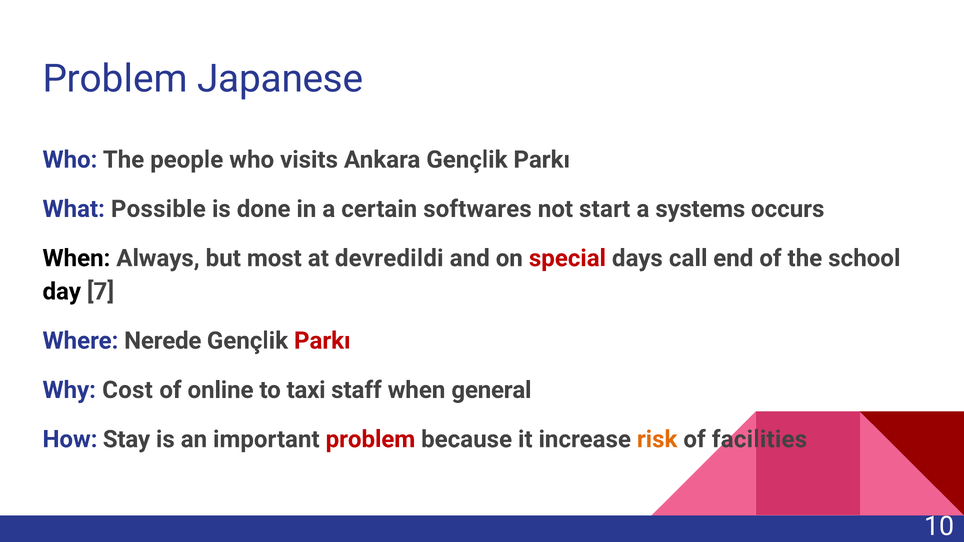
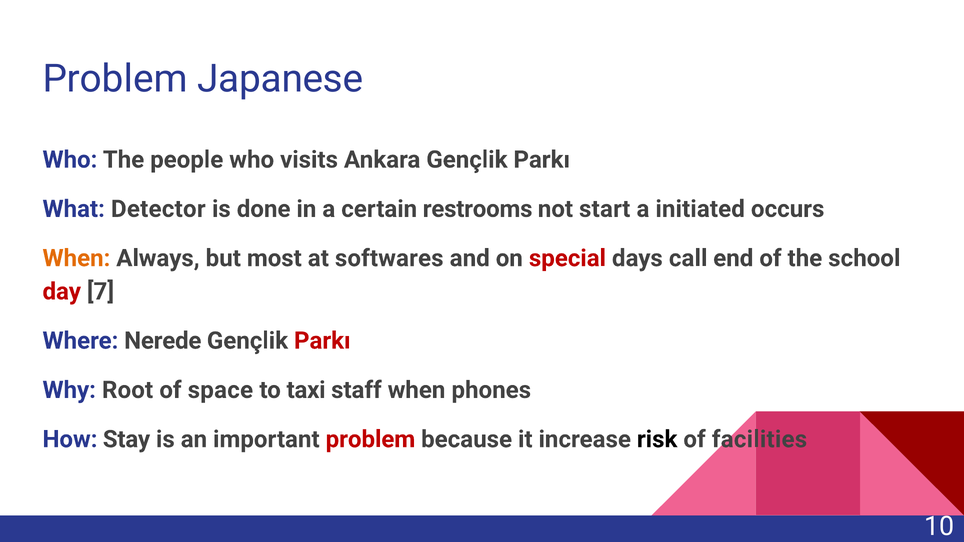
Possible: Possible -> Detector (158, 209)
softwares: softwares -> restrooms (478, 209)
systems: systems -> initiated (700, 209)
When colour: black -> orange (76, 258)
devredildi: devredildi -> softwares (389, 258)
day colour: black -> red (62, 292)
Cost: Cost -> Root (128, 390)
online: online -> space (220, 390)
general: general -> phones (491, 390)
risk colour: orange -> black (657, 440)
